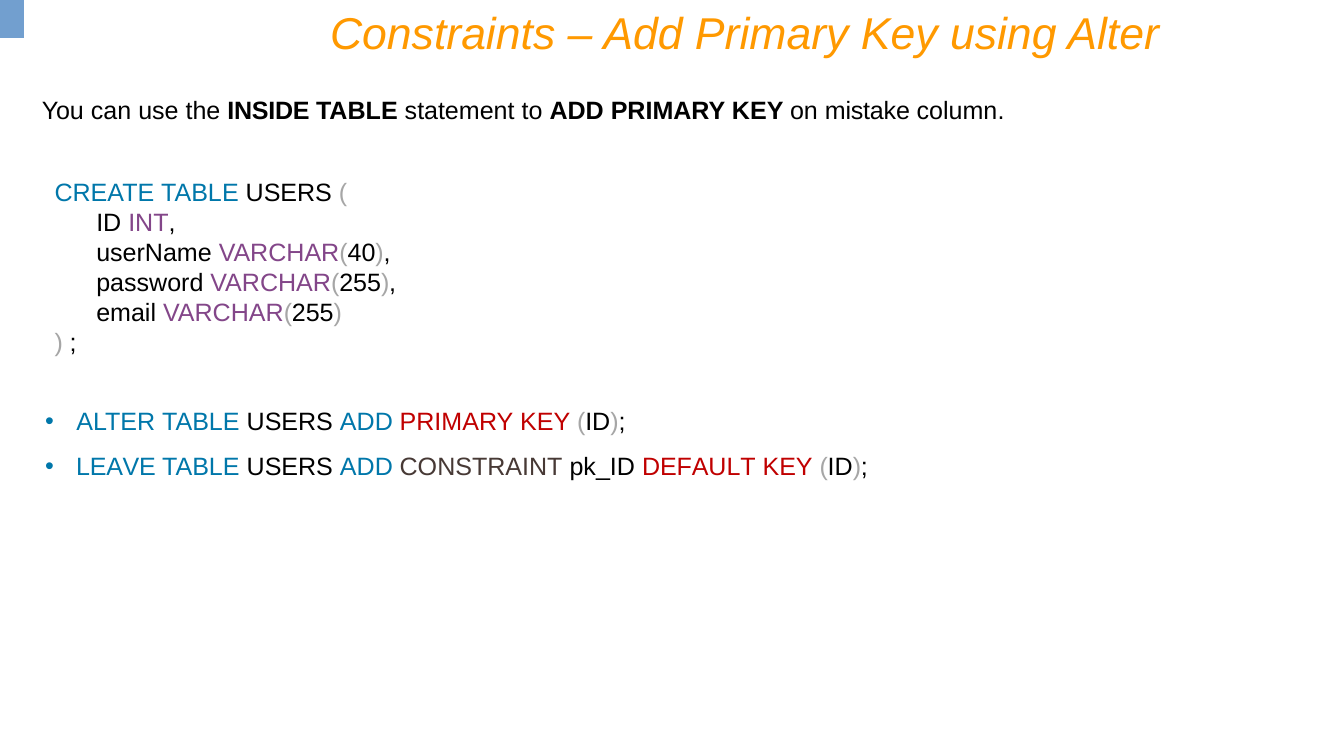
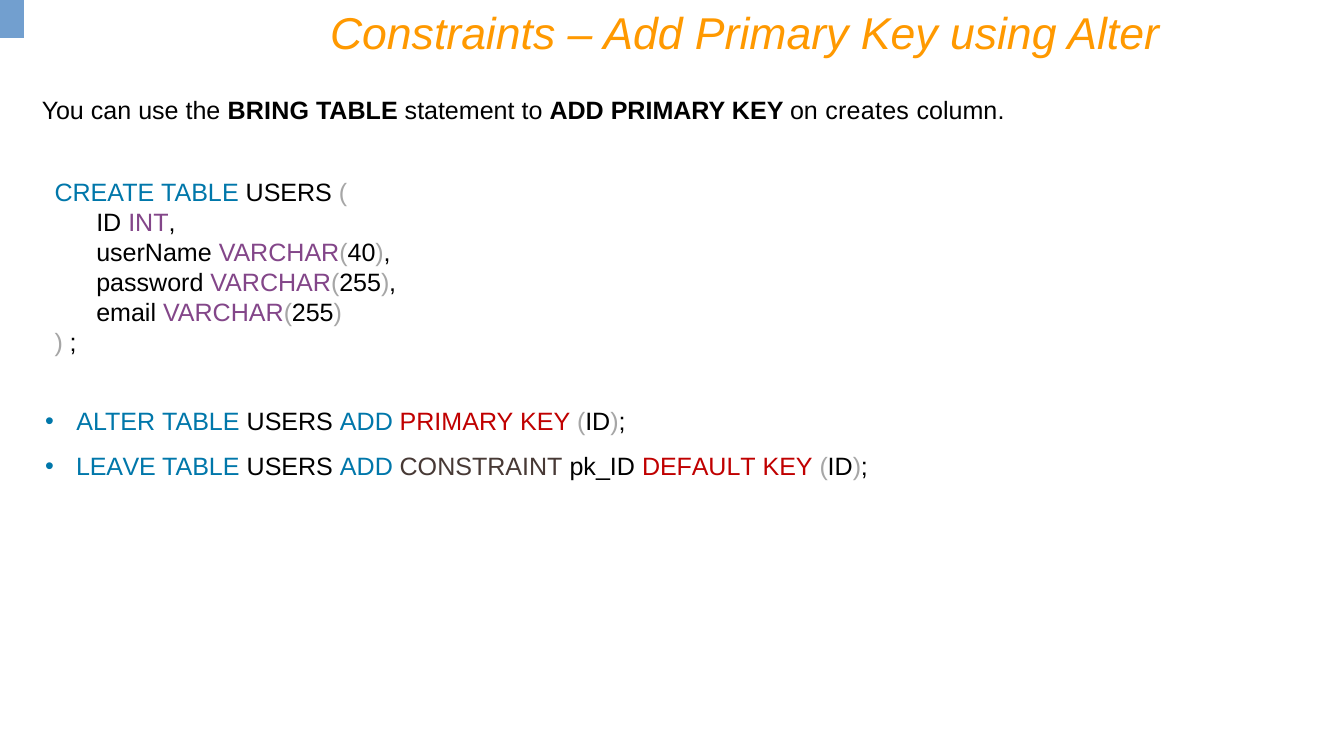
INSIDE: INSIDE -> BRING (268, 111)
mistake: mistake -> creates (867, 111)
